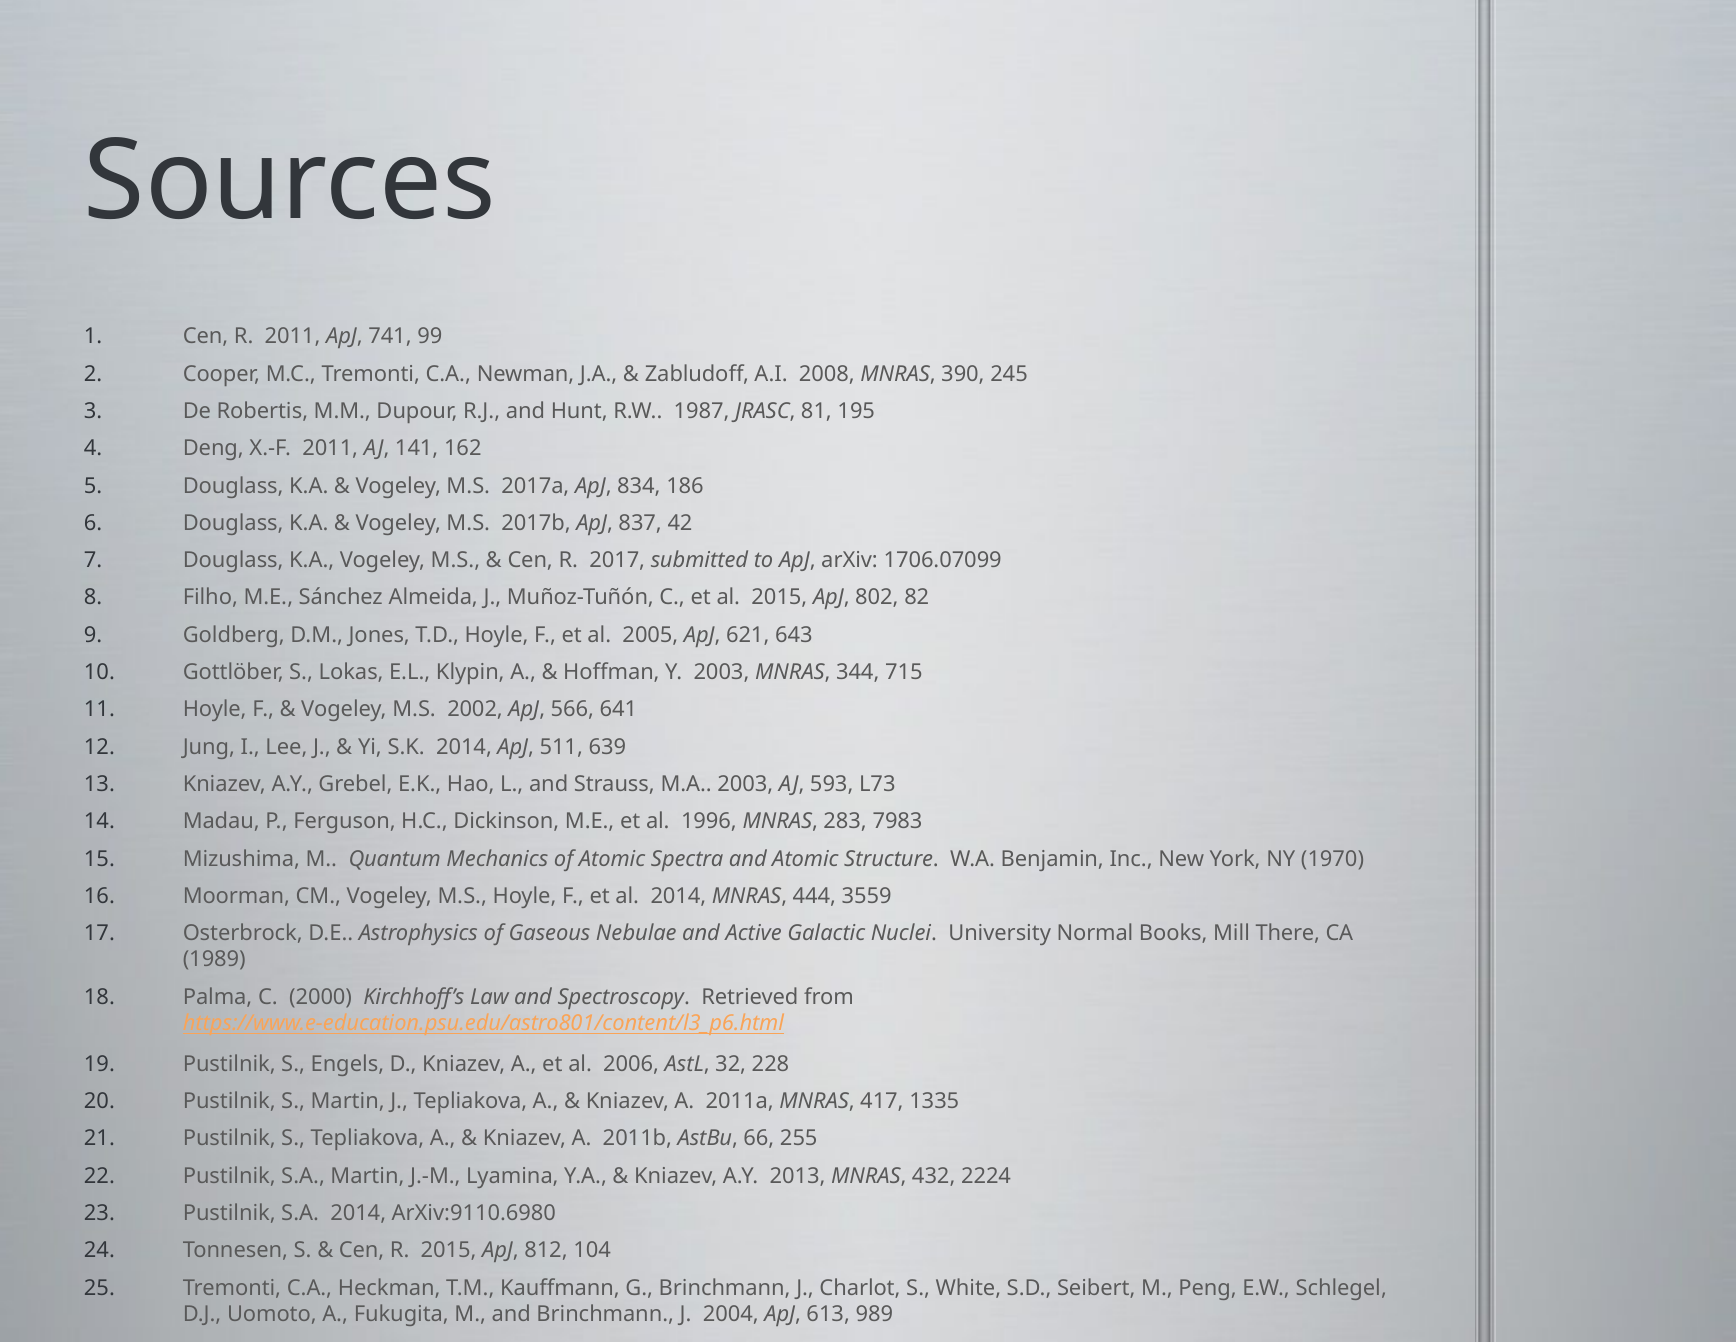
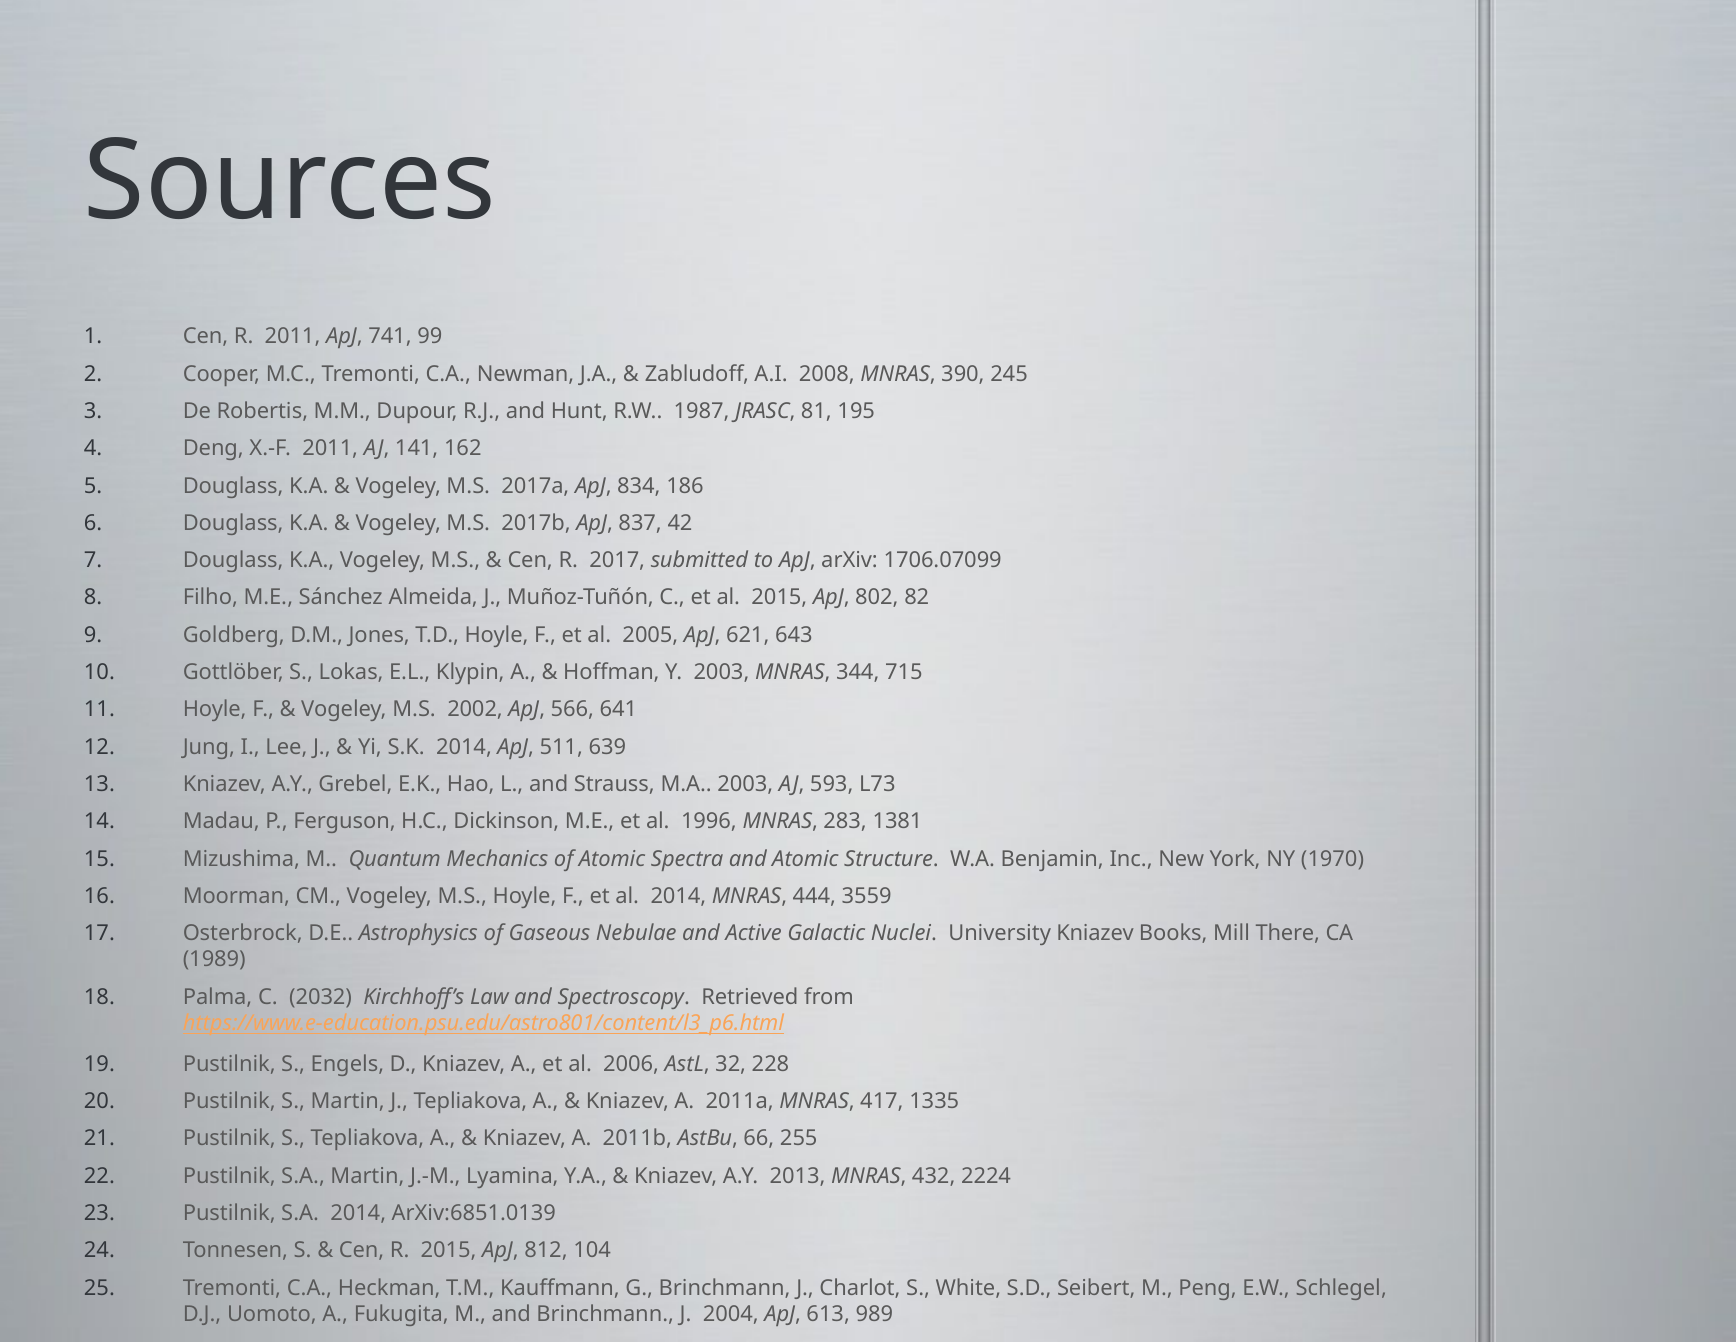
7983: 7983 -> 1381 (898, 821)
University Normal: Normal -> Kniazev (1095, 933)
2000: 2000 -> 2032 (321, 997)
ArXiv:9110.6980: ArXiv:9110.6980 -> ArXiv:6851.0139 (474, 1213)
